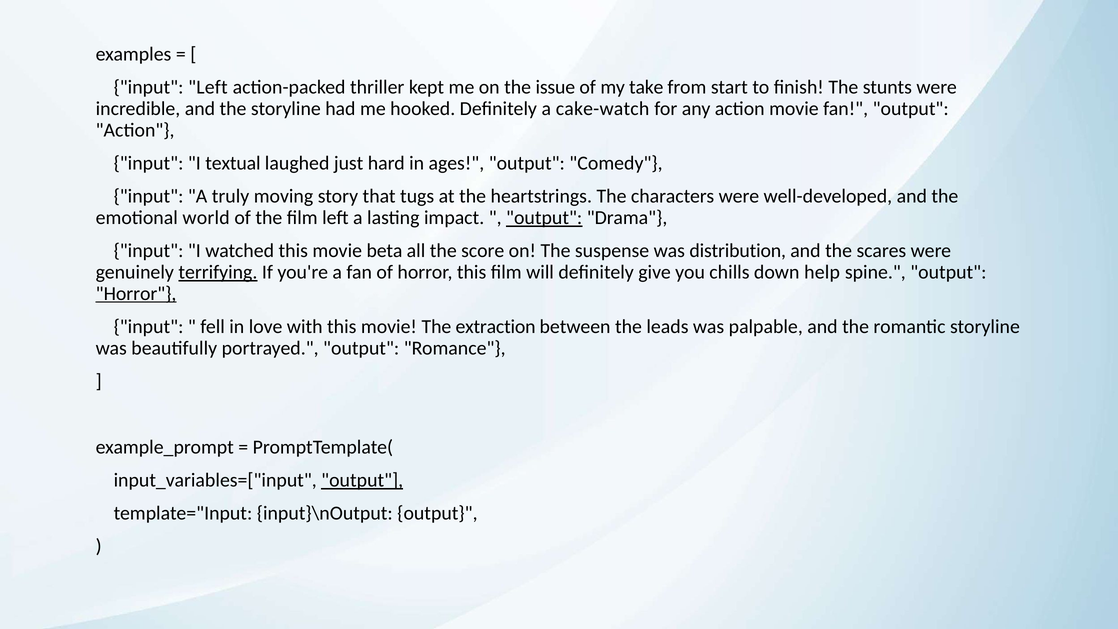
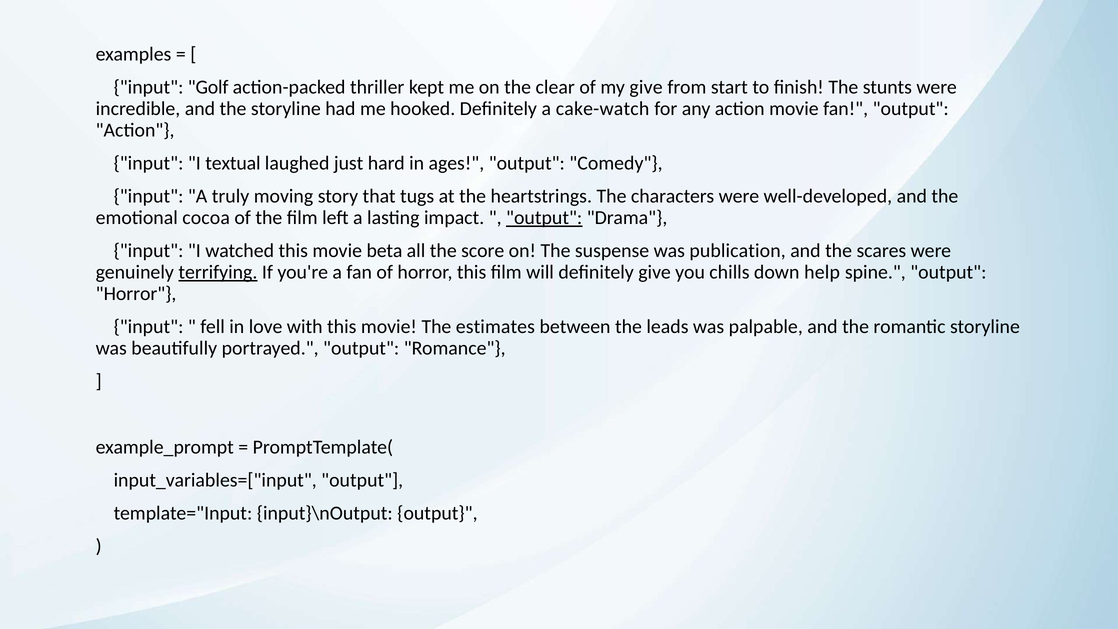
input Left: Left -> Golf (208, 87)
issue: issue -> clear (555, 87)
my take: take -> give (646, 87)
world: world -> cocoa (206, 218)
distribution: distribution -> publication (738, 251)
Horror underline: present -> none (136, 293)
extraction: extraction -> estimates (495, 327)
output underline: present -> none (362, 480)
